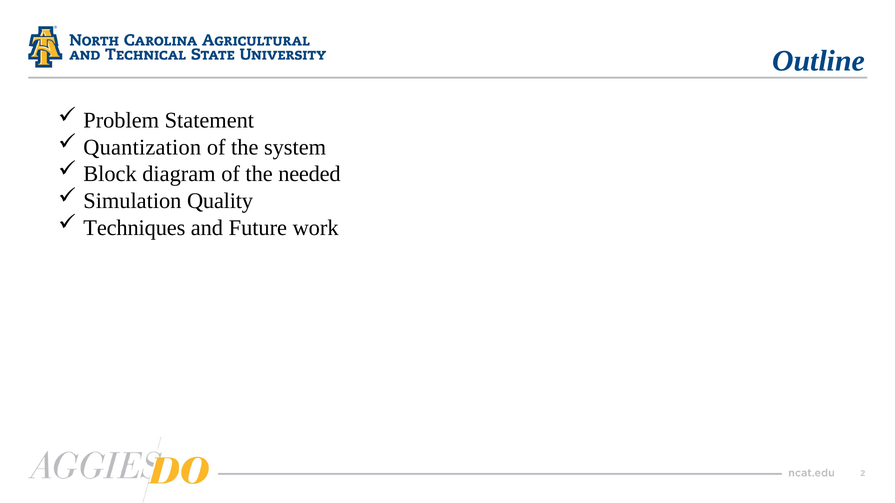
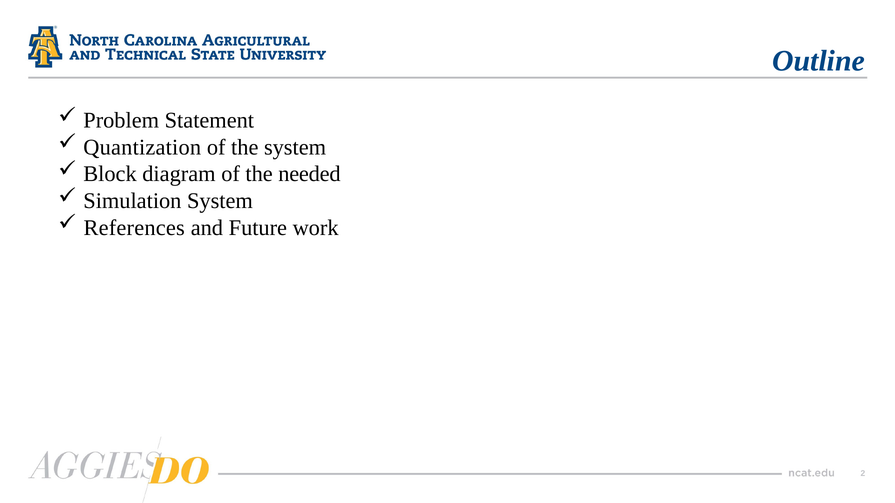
Simulation Quality: Quality -> System (220, 201)
Techniques: Techniques -> References (134, 228)
